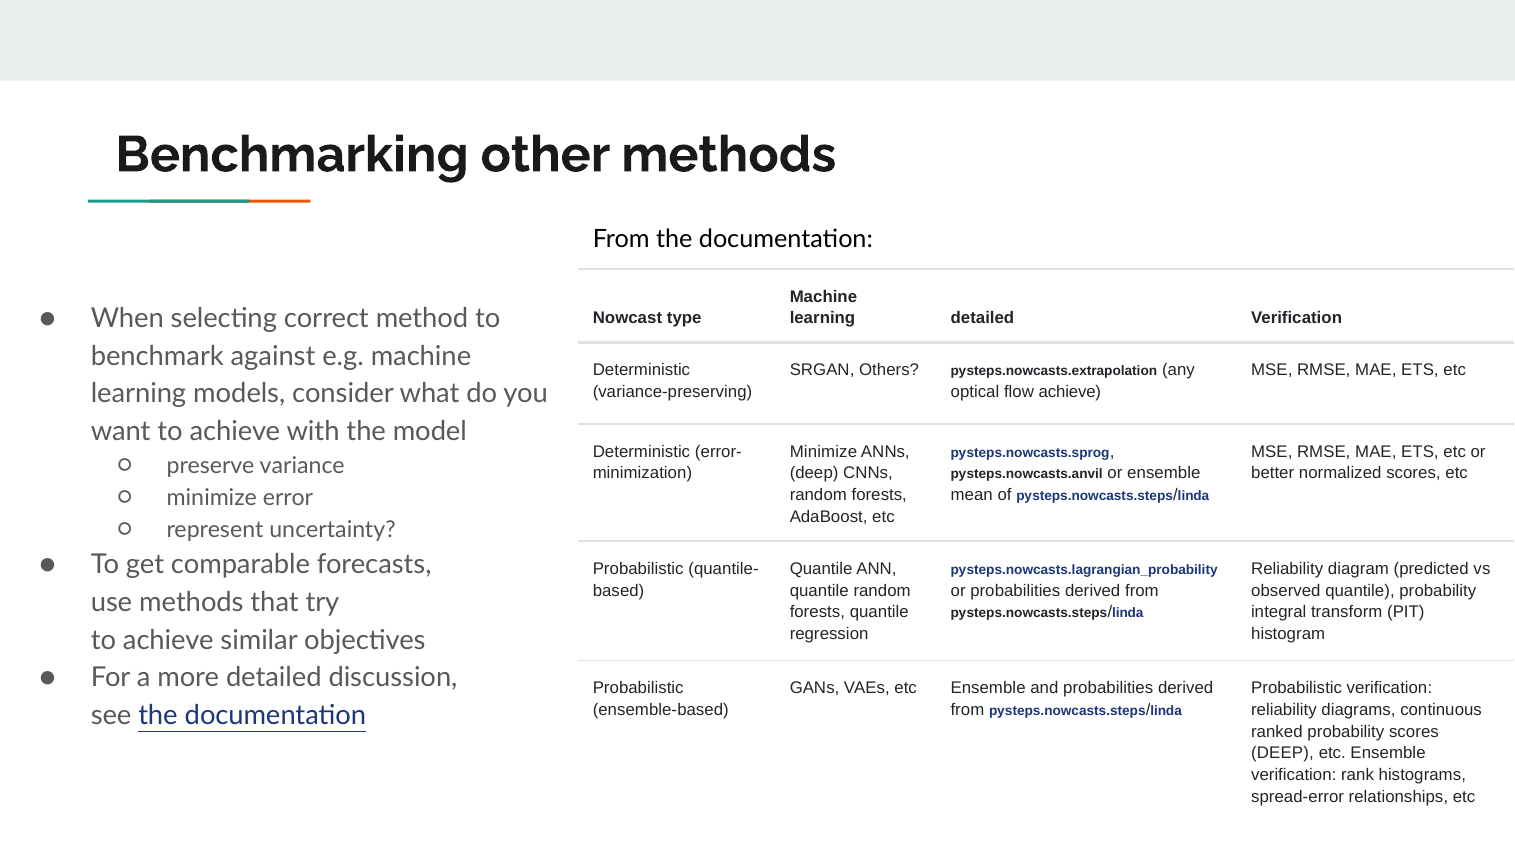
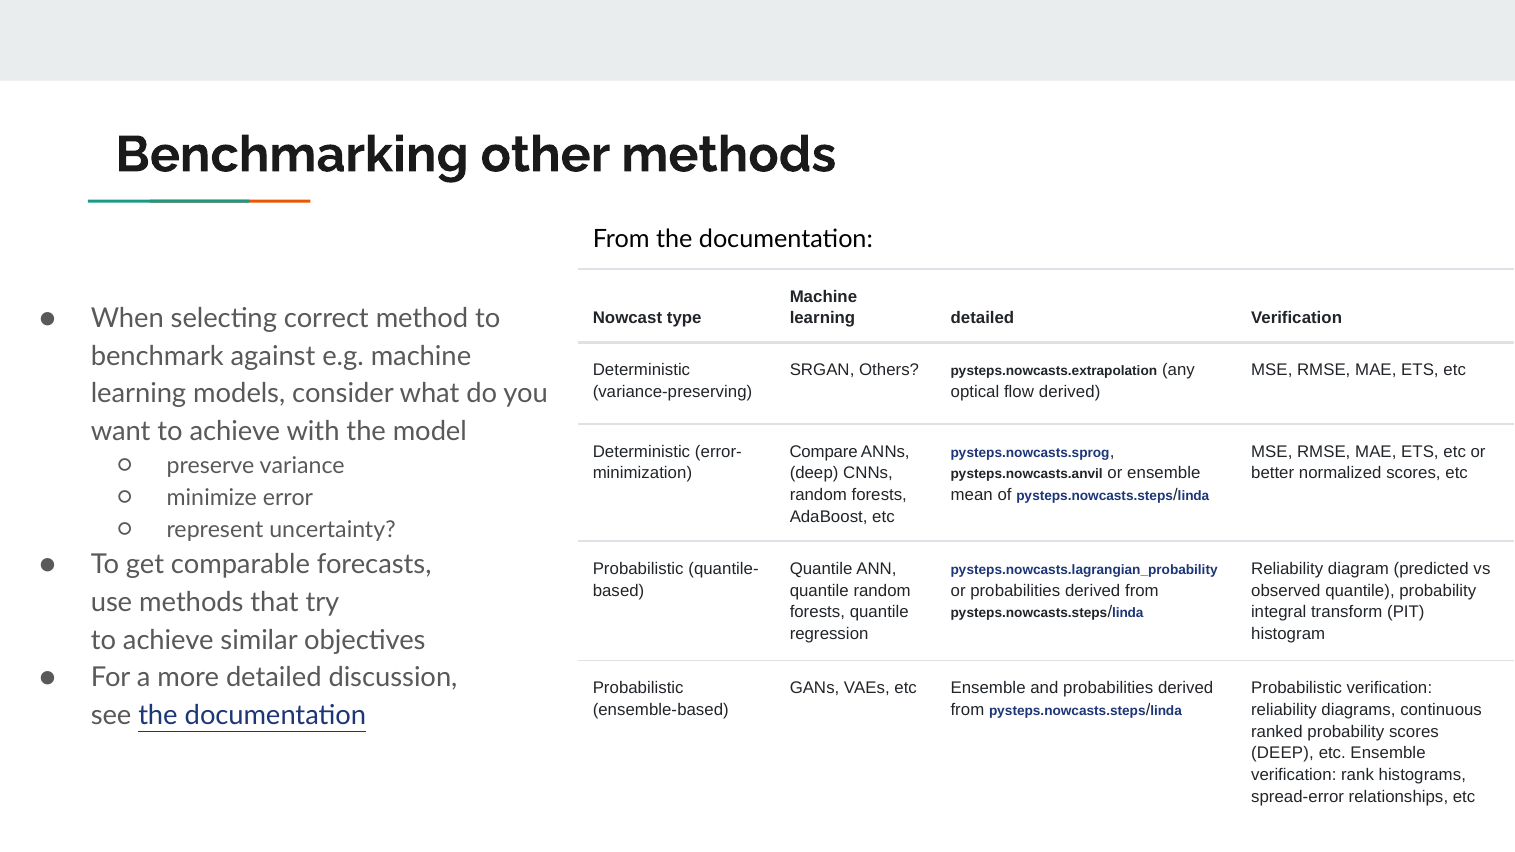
flow achieve: achieve -> derived (1070, 392)
Minimize: Minimize -> Compare (824, 452)
